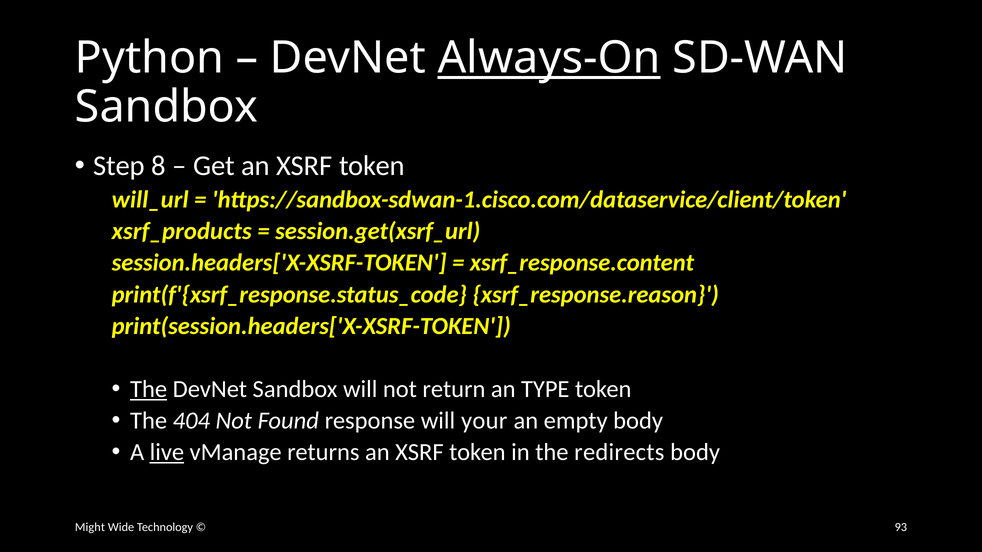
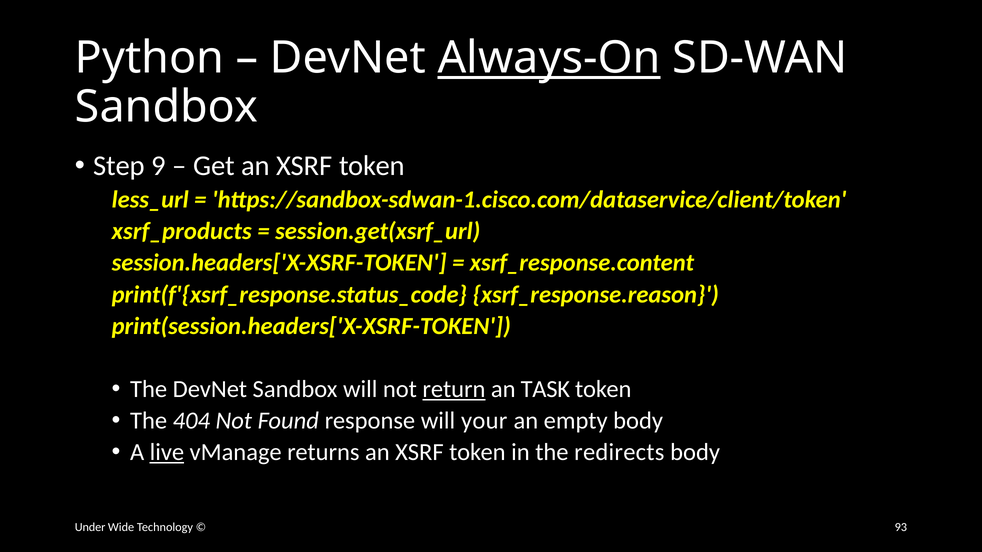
8: 8 -> 9 (159, 166)
will_url: will_url -> less_url (150, 200)
The underline: present -> none (149, 389)
return underline: none -> present (454, 389)
TYPE: TYPE -> TASK (545, 389)
Might: Might -> Under (90, 528)
